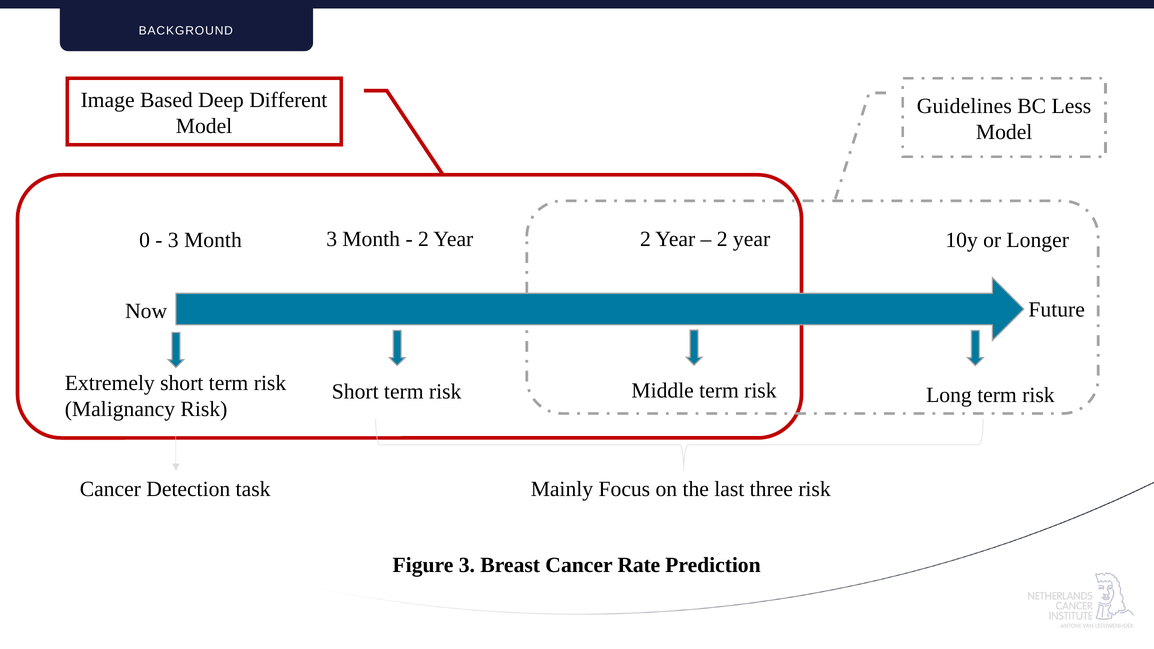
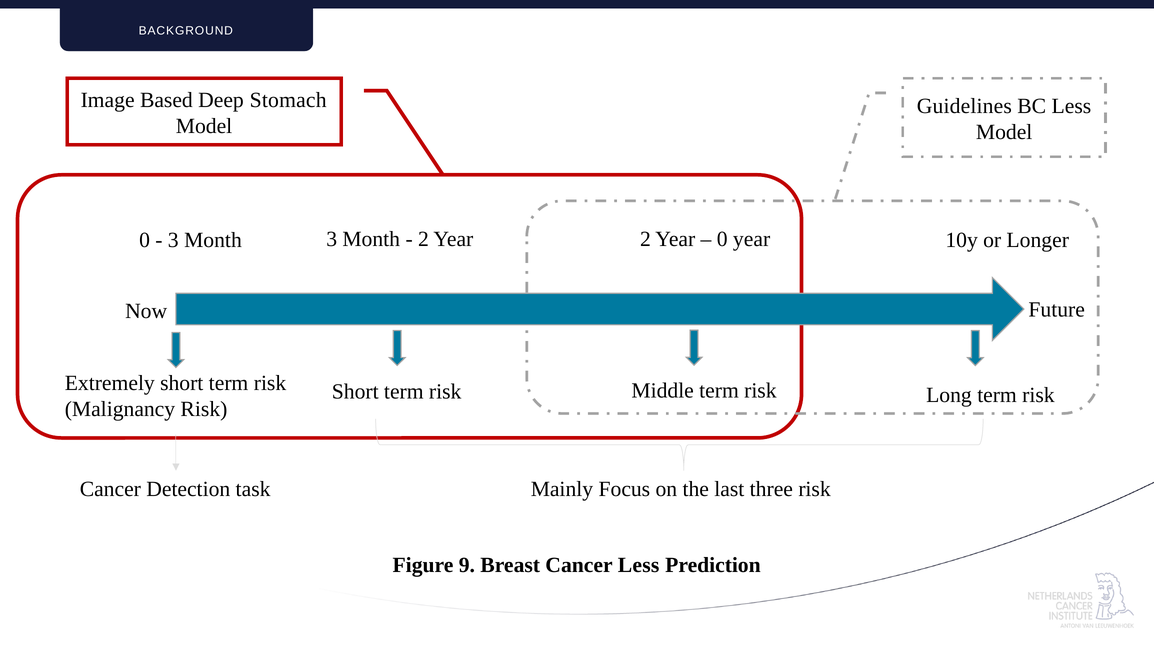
Different: Different -> Stomach (288, 100)
2: 2 -> 0 (722, 239)
Figure 3: 3 -> 9 (467, 565)
Cancer Rate: Rate -> Less (639, 565)
